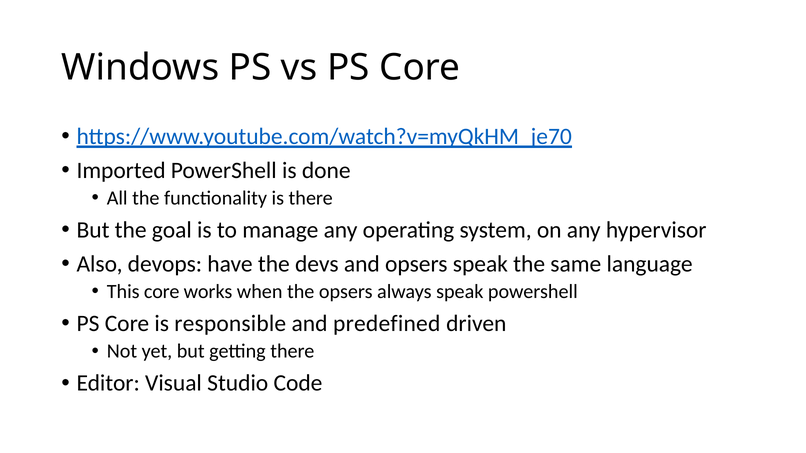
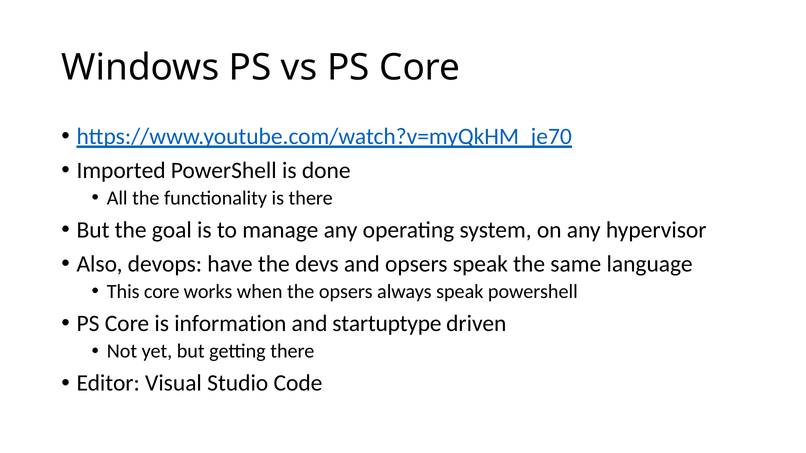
responsible: responsible -> information (230, 324)
predefined: predefined -> startuptype (387, 324)
